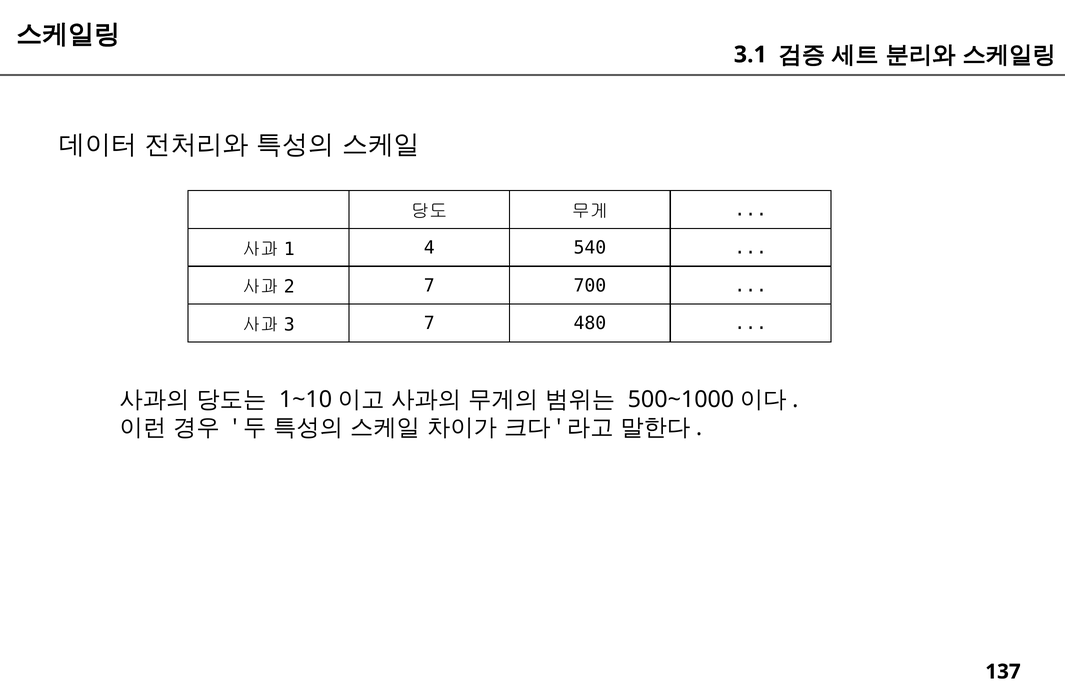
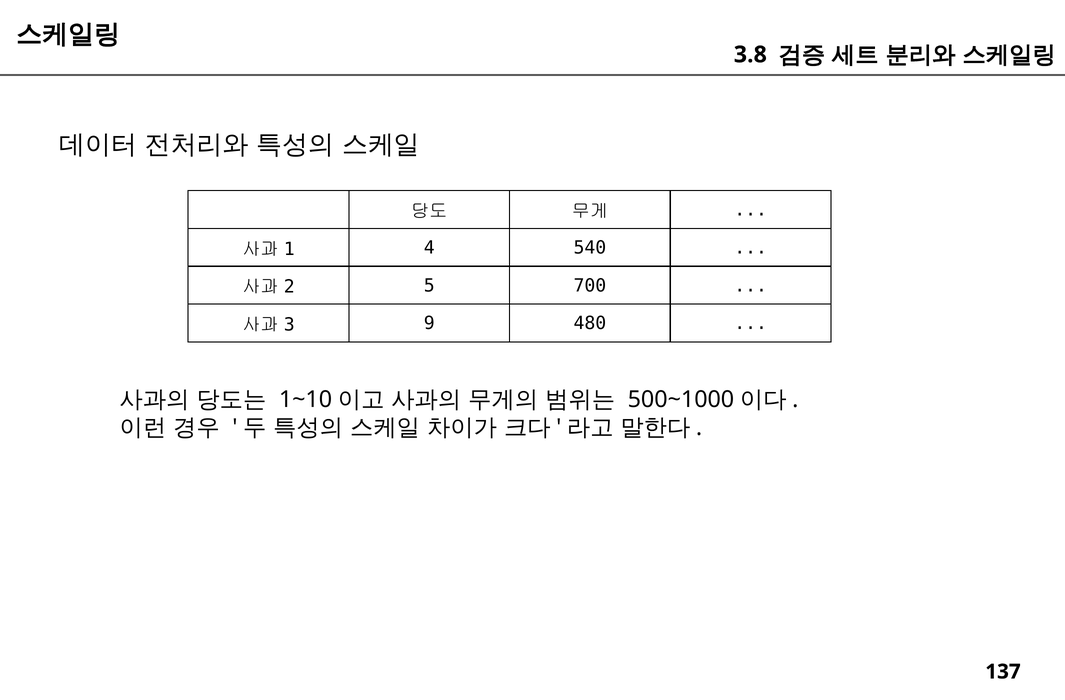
3.1: 3.1 -> 3.8 (750, 55)
2 7: 7 -> 5 (429, 285)
7: 7 -> 9 (429, 323)
